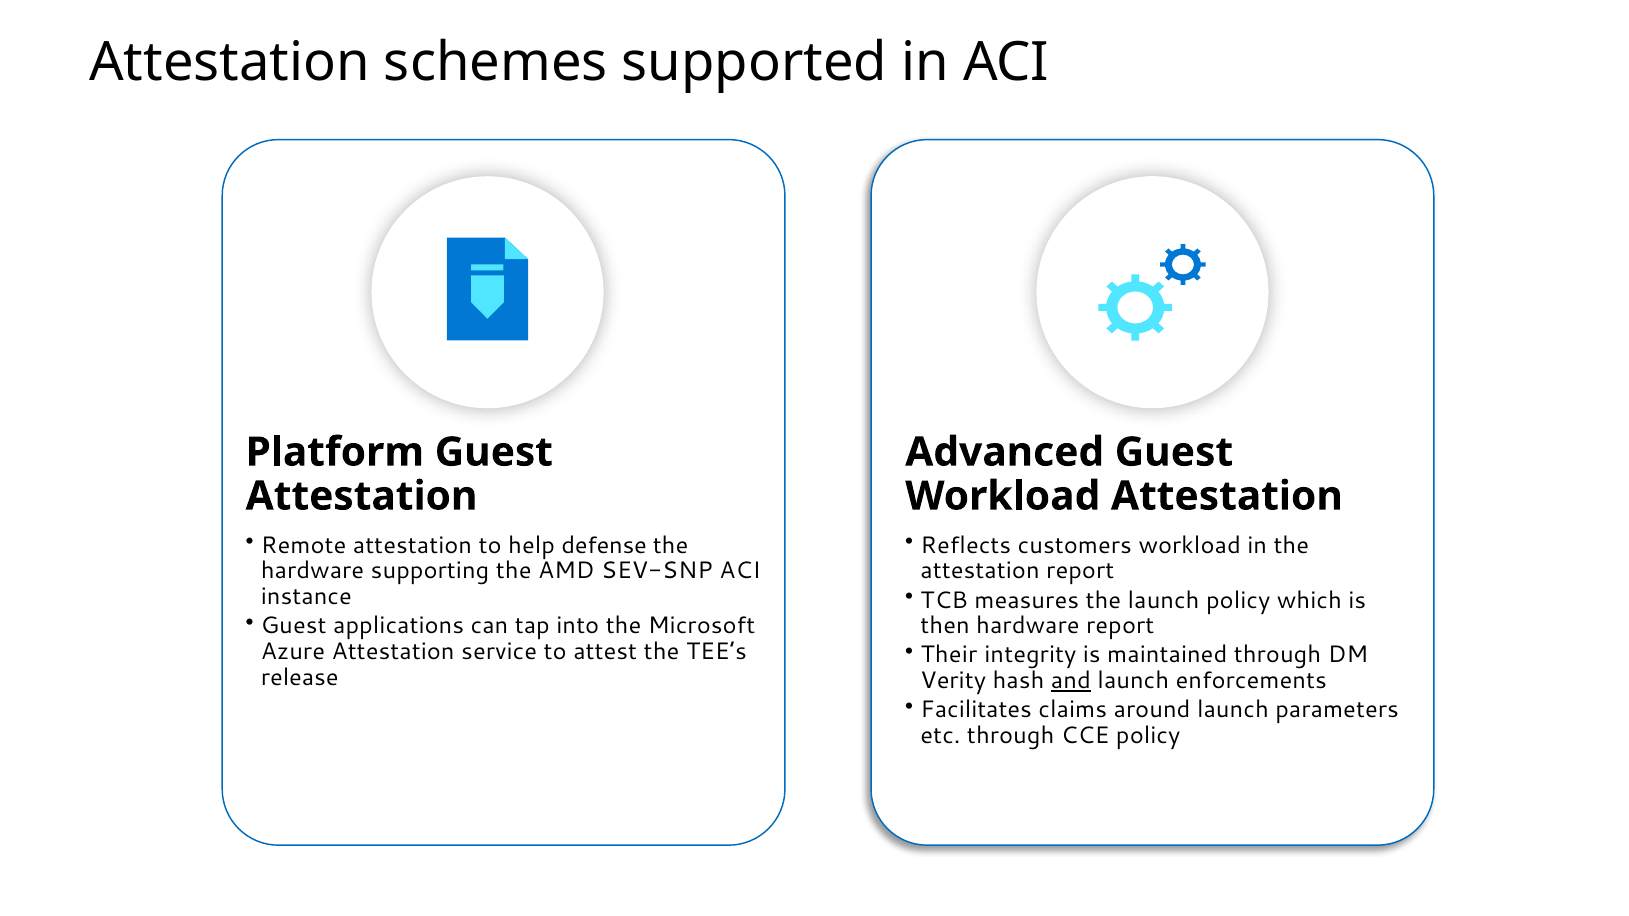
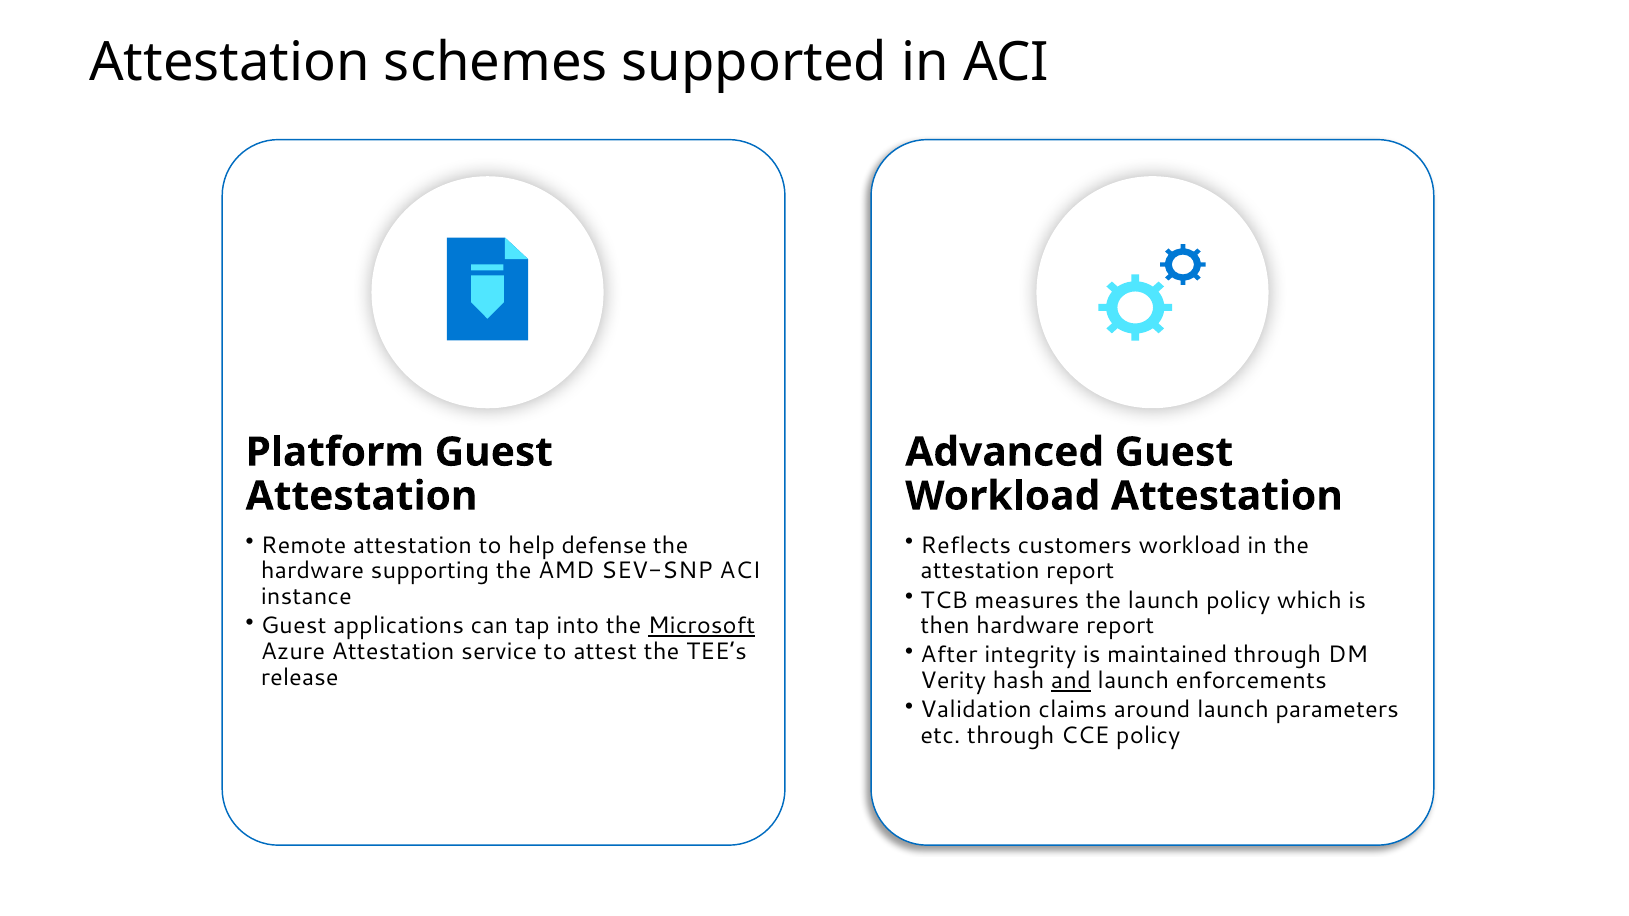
Microsoft underline: none -> present (702, 626)
Their: Their -> After (949, 655)
Facilitates: Facilitates -> Validation (976, 710)
